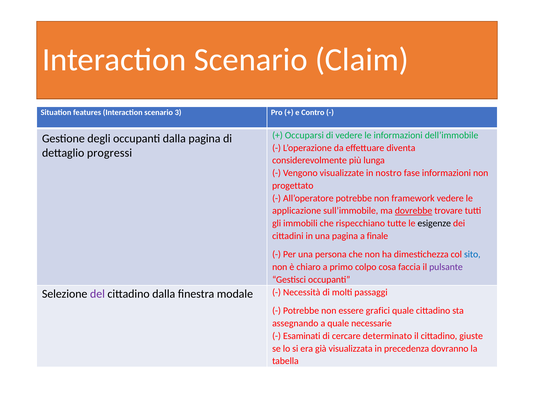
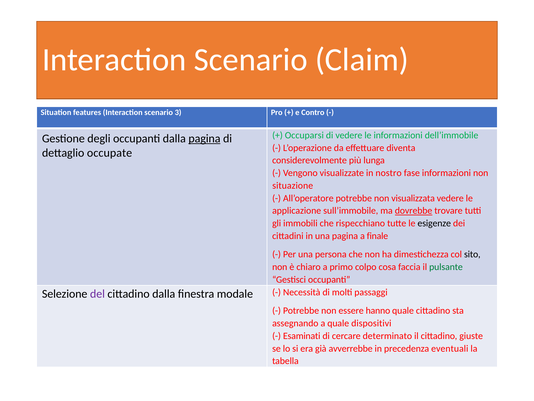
pagina underline: none -> present (204, 138)
progressi: progressi -> occupate (110, 153)
progettato: progettato -> situazione (293, 185)
framework: framework -> visualizzata (413, 198)
sito colour: blue -> black (472, 254)
pulsante colour: purple -> green (446, 267)
grafici: grafici -> hanno (378, 310)
necessarie: necessarie -> dispositivi (371, 323)
visualizzata: visualizzata -> avverrebbe (351, 348)
dovranno: dovranno -> eventuali (450, 348)
